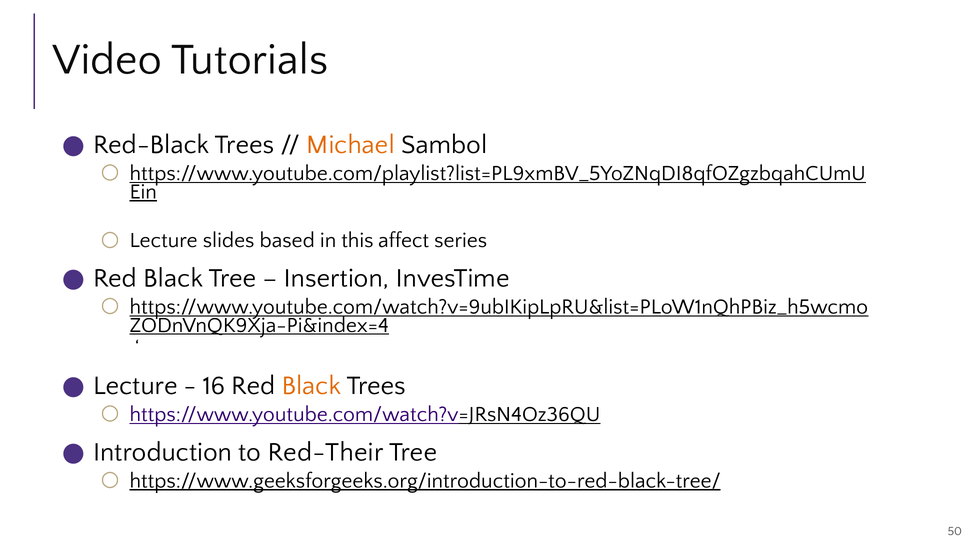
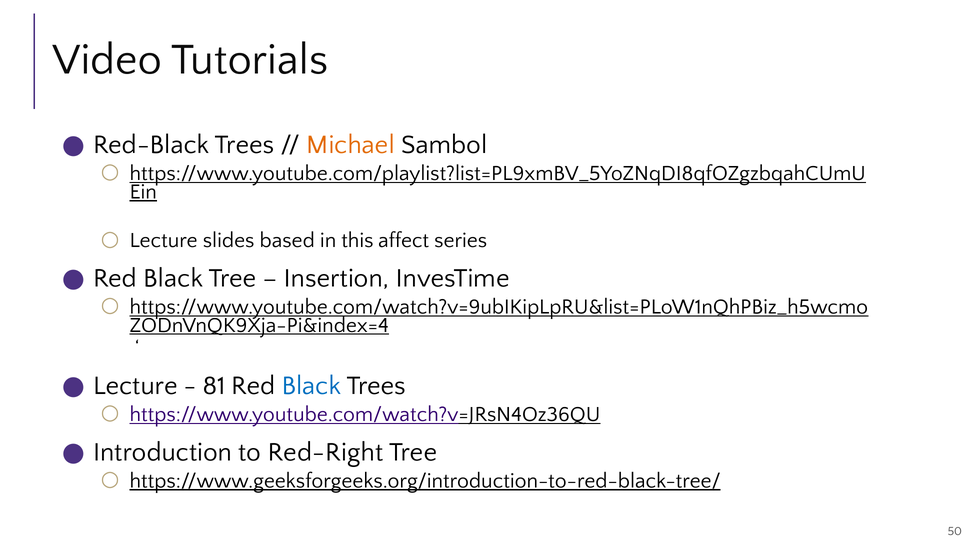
16: 16 -> 81 (214, 386)
Black colour: orange -> blue (311, 386)
Red-Their: Red-Their -> Red-Right (326, 452)
